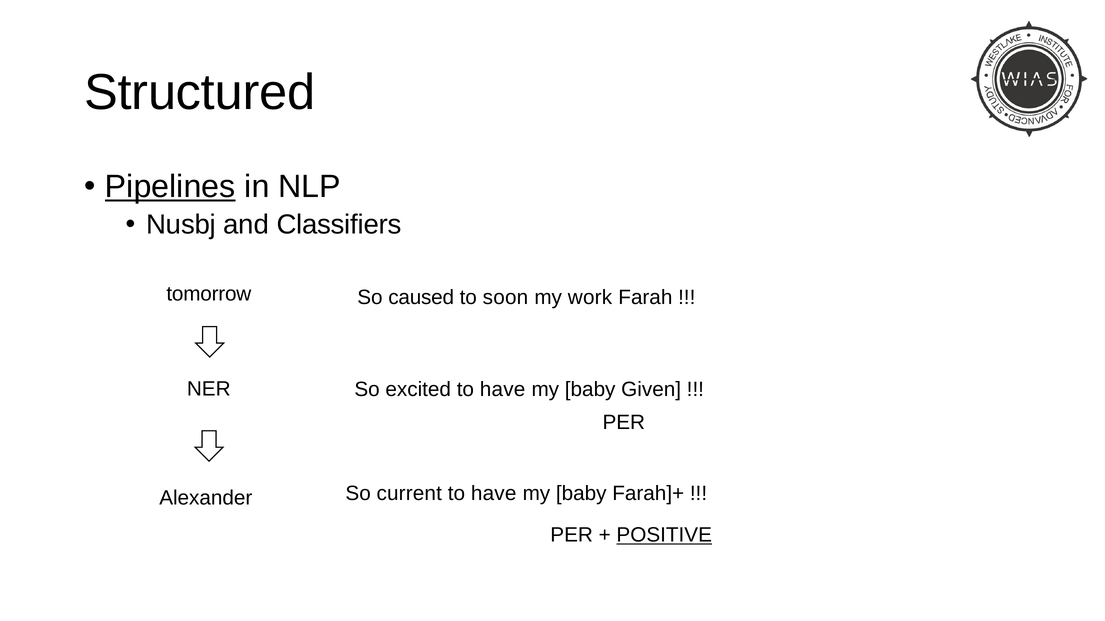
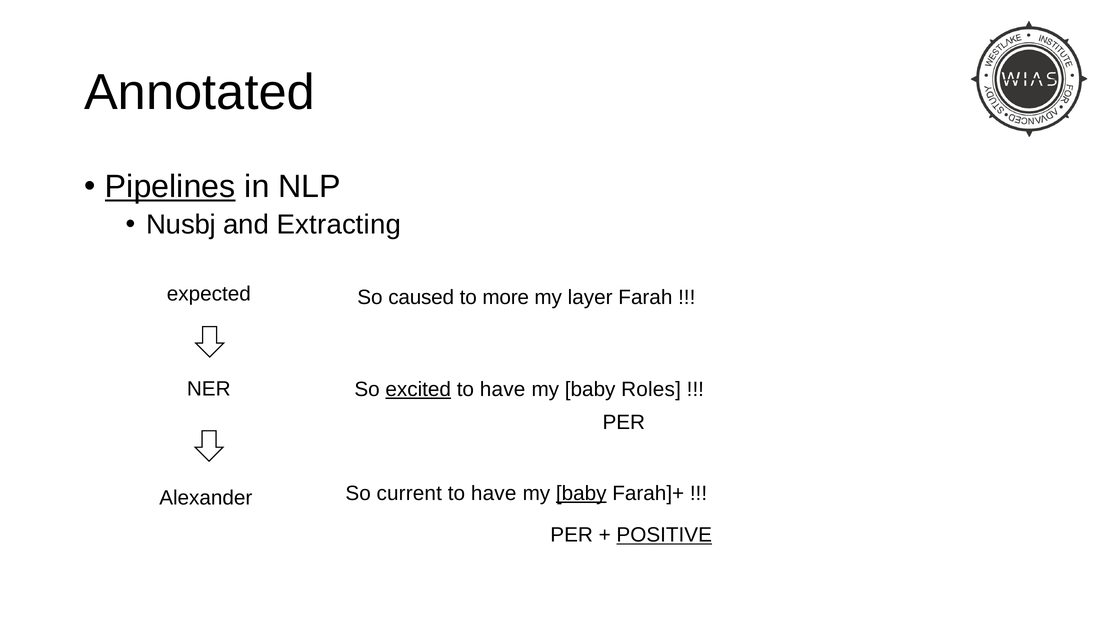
Structured: Structured -> Annotated (200, 93)
Classifiers: Classifiers -> Extracting (339, 225)
tomorrow: tomorrow -> expected (209, 294)
soon: soon -> more (506, 298)
work: work -> layer (590, 298)
excited underline: none -> present (418, 390)
Given: Given -> Roles (651, 390)
baby underline: none -> present (581, 494)
